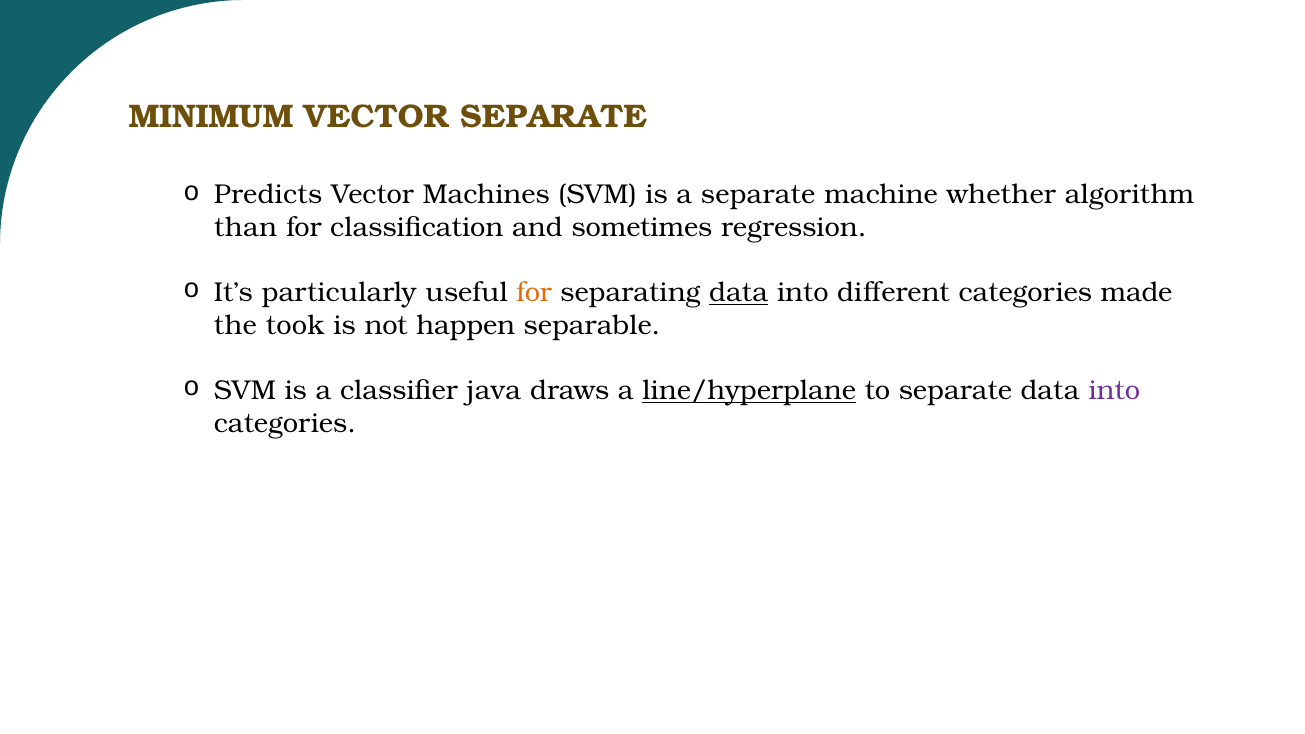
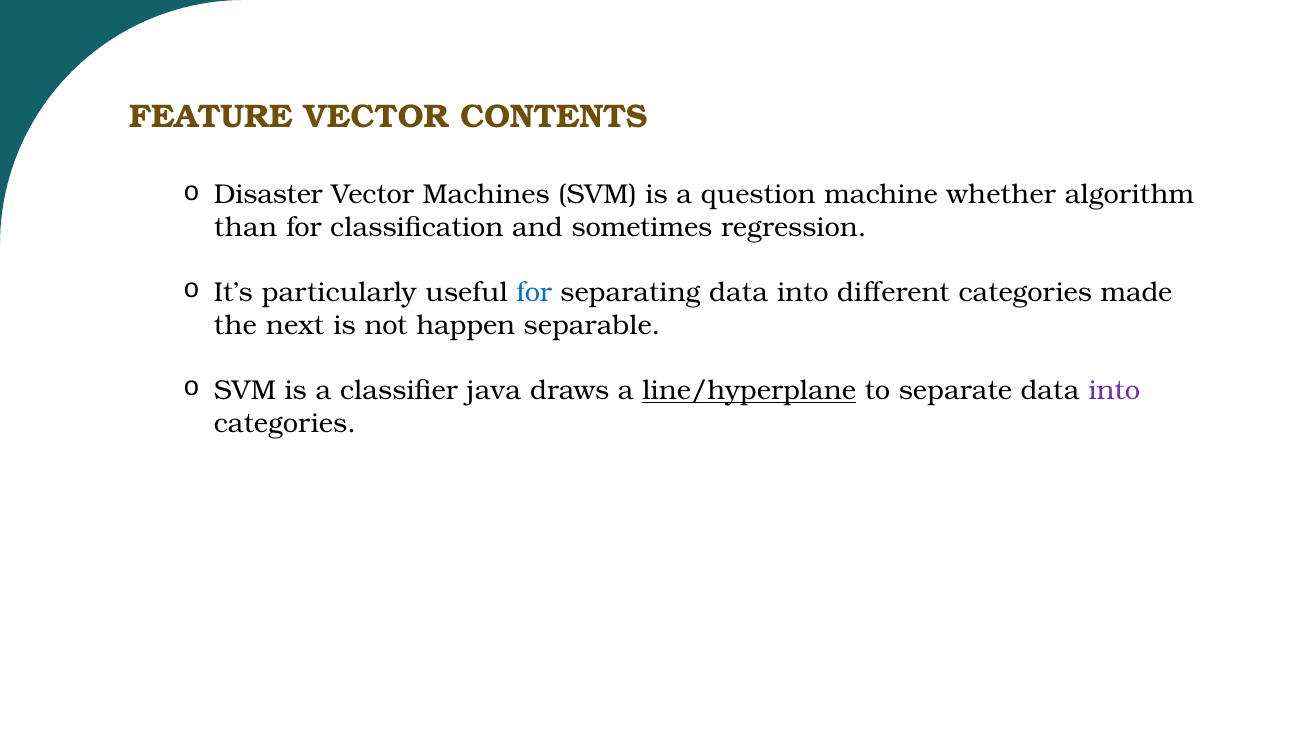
MINIMUM: MINIMUM -> FEATURE (211, 117)
VECTOR SEPARATE: SEPARATE -> CONTENTS (554, 117)
Predicts: Predicts -> Disaster (268, 195)
a separate: separate -> question (758, 195)
for colour: orange -> blue (534, 293)
data underline: present -> none (739, 293)
took: took -> next (295, 325)
